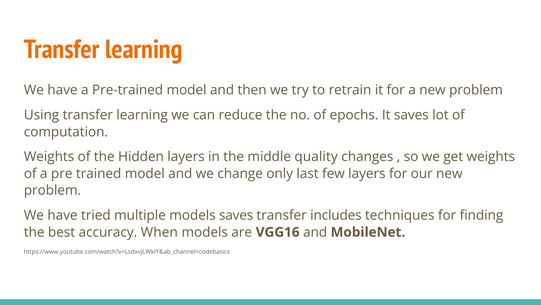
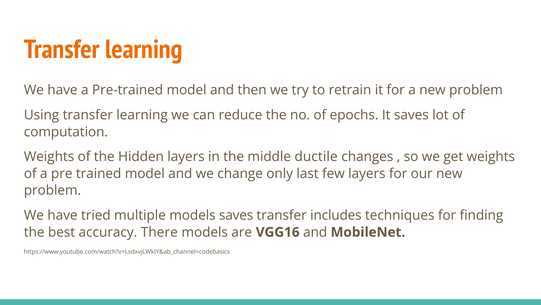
quality: quality -> ductile (316, 156)
When: When -> There (159, 232)
